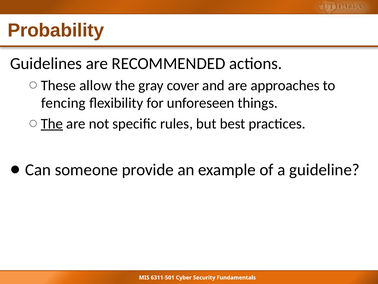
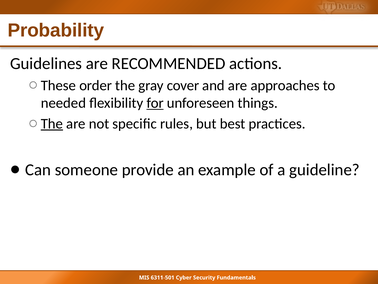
allow: allow -> order (96, 85)
fencing: fencing -> needed (63, 103)
for underline: none -> present (155, 103)
